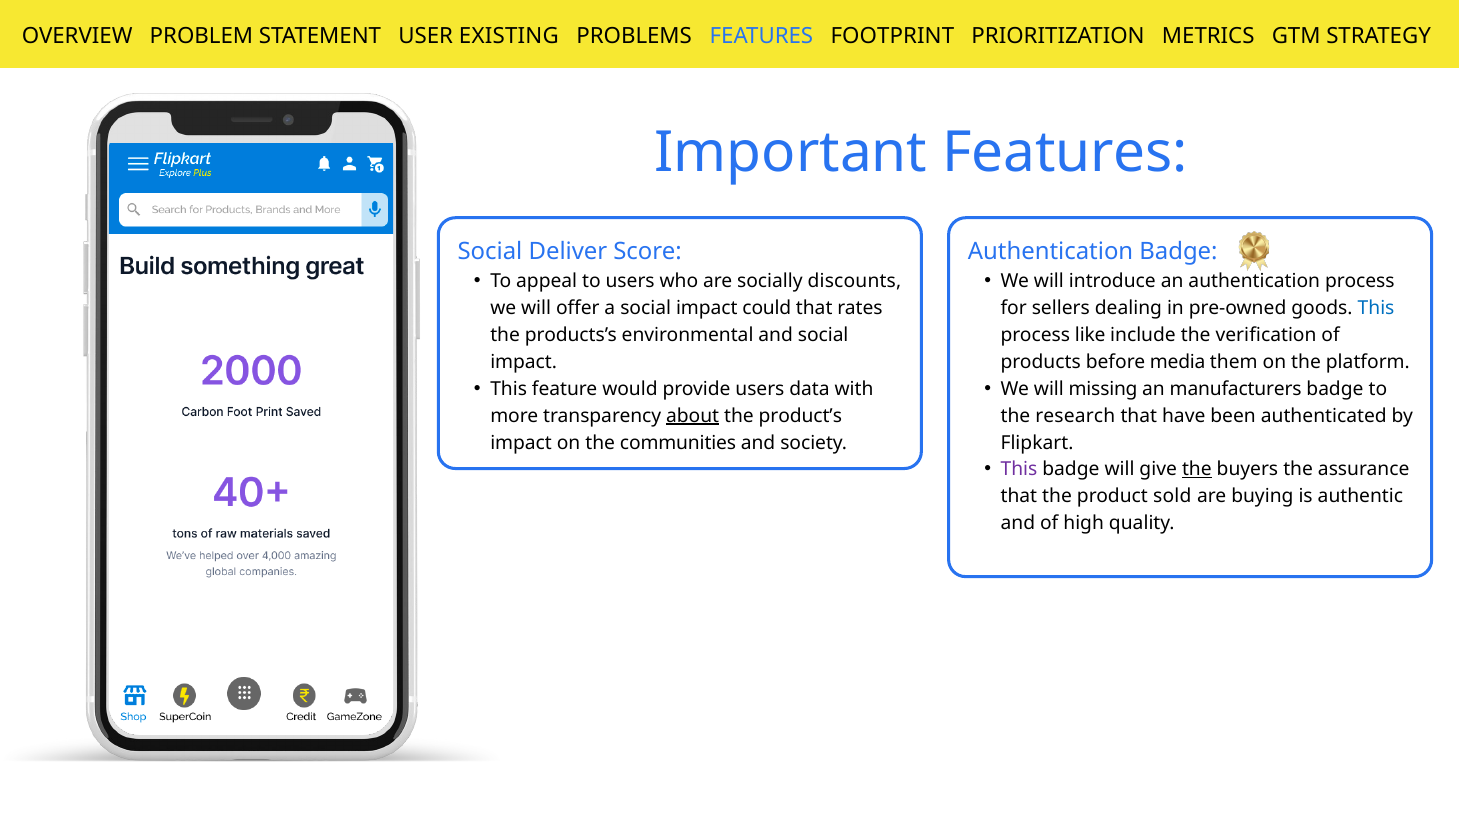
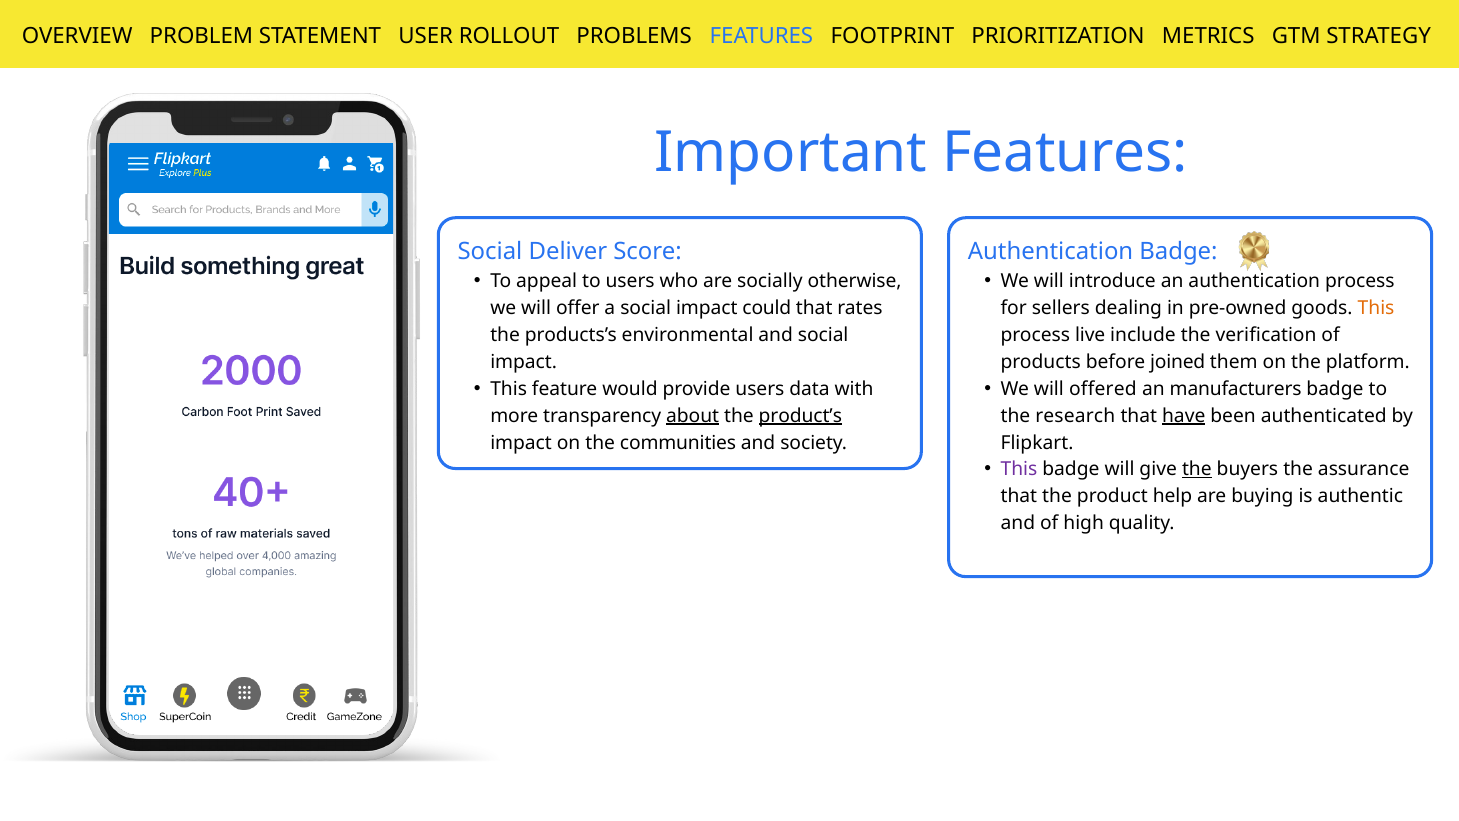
EXISTING: EXISTING -> ROLLOUT (509, 36)
discounts: discounts -> otherwise (855, 281)
This colour: blue -> orange (1376, 308)
like: like -> live (1090, 335)
media: media -> joined (1178, 362)
missing: missing -> offered (1103, 389)
product’s underline: none -> present (800, 416)
have underline: none -> present (1184, 416)
sold: sold -> help (1172, 496)
